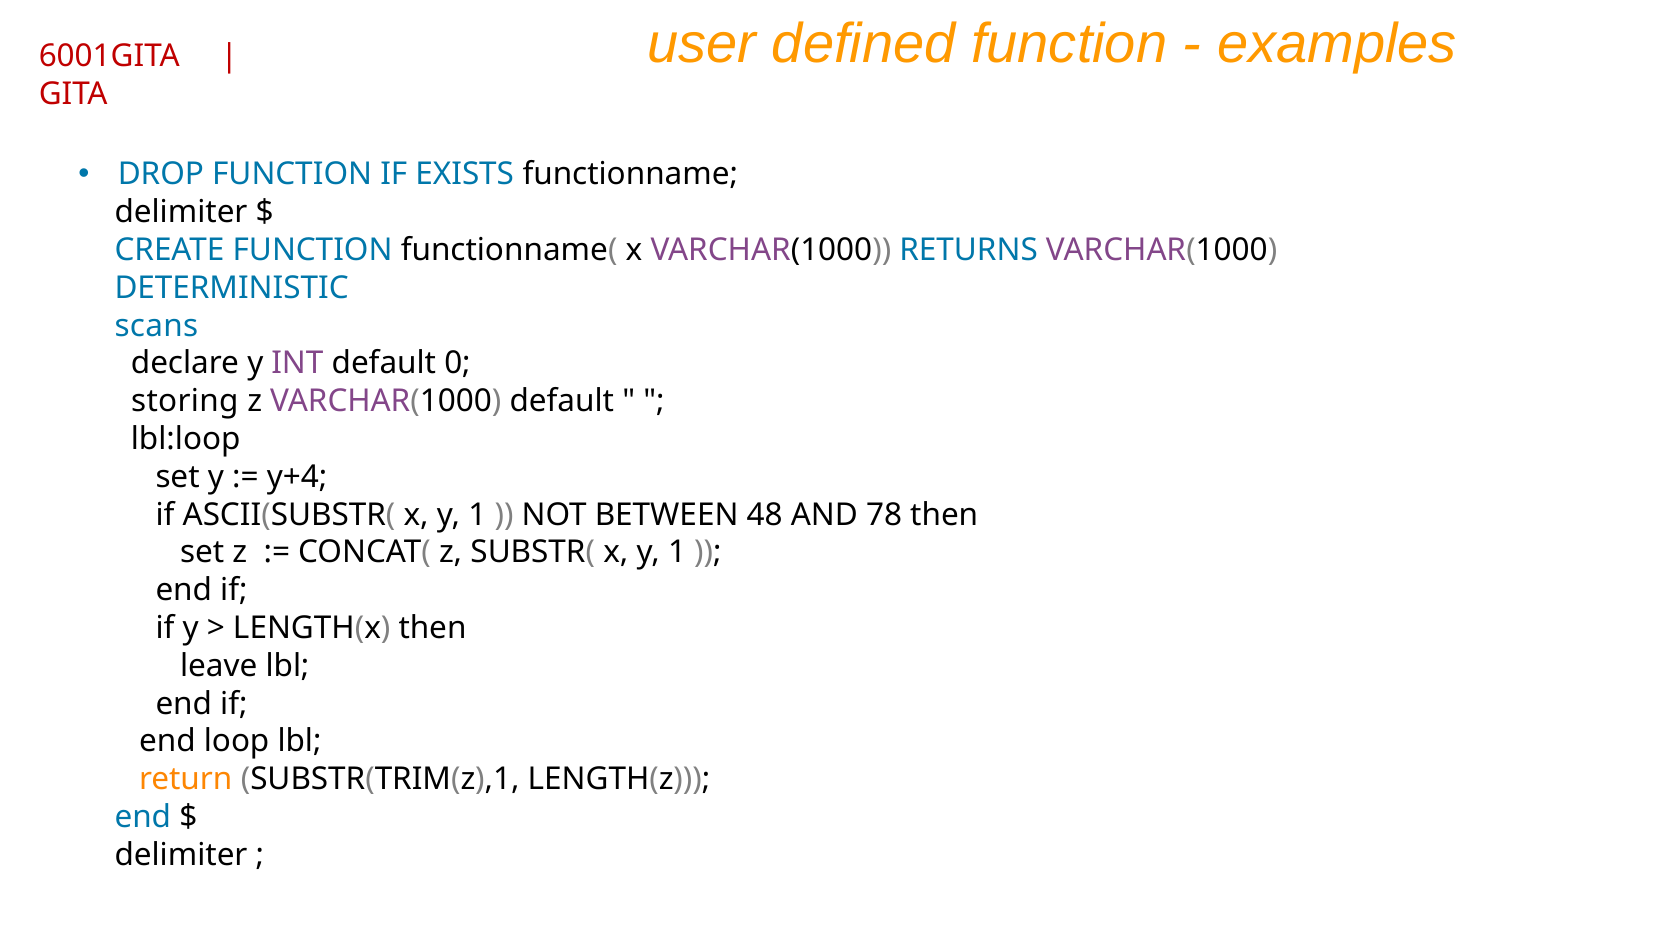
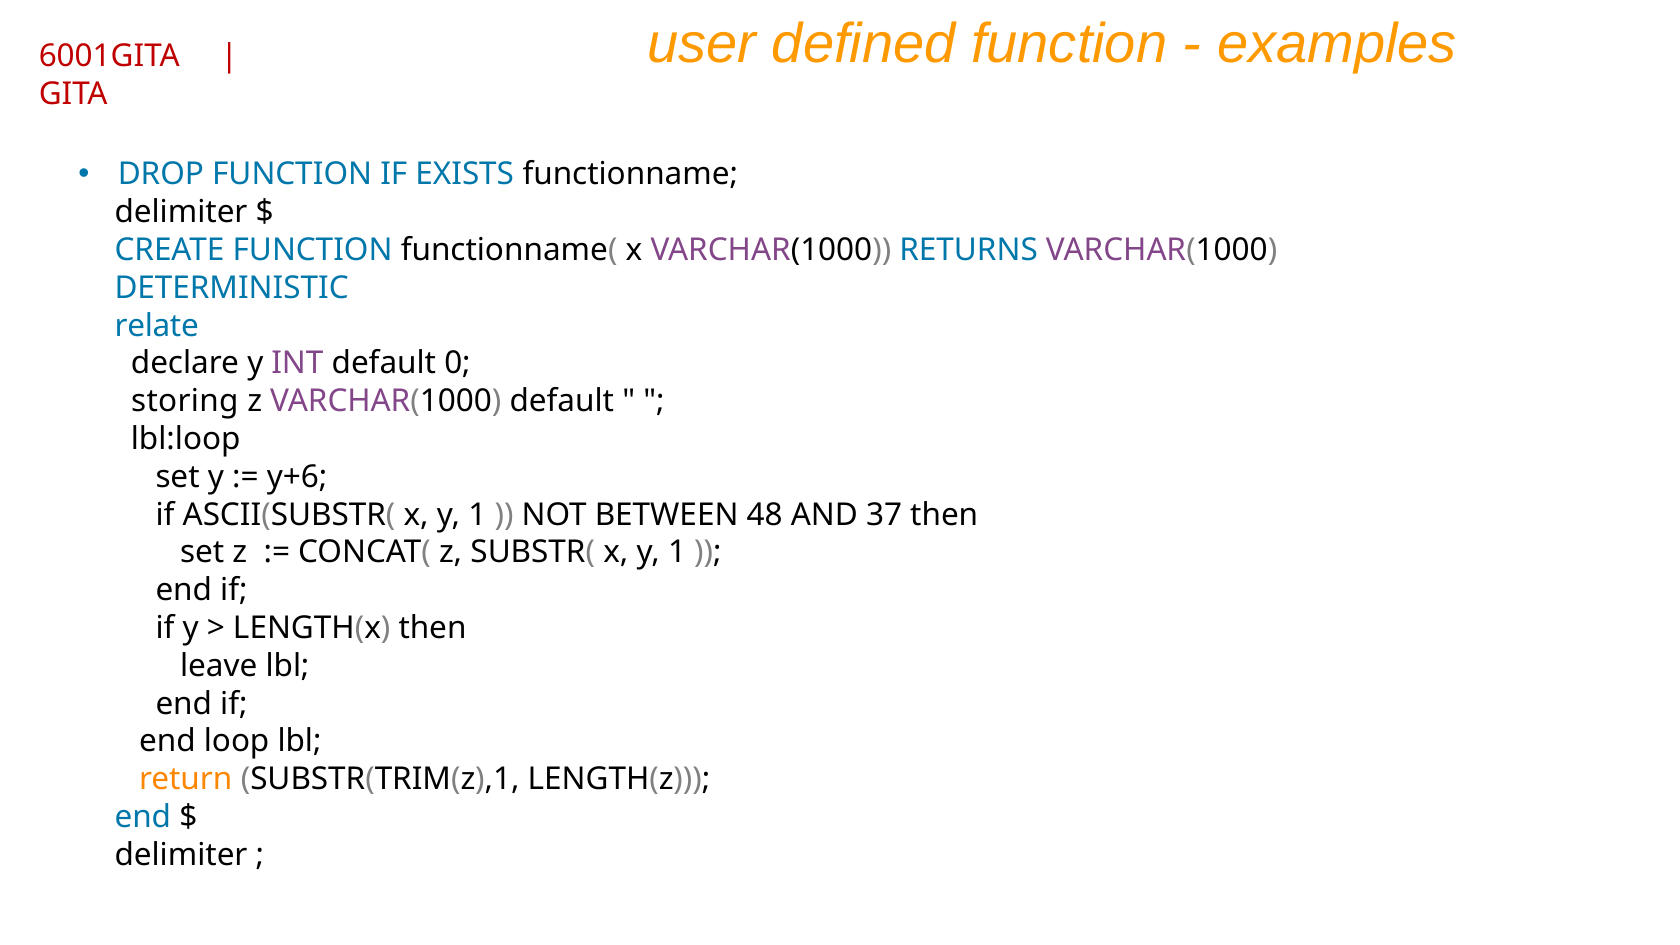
scans: scans -> relate (157, 326)
y+4: y+4 -> y+6 (297, 477)
78: 78 -> 37 (884, 515)
